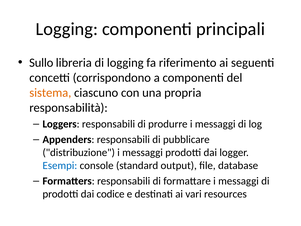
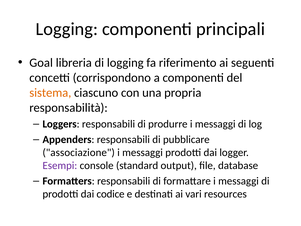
Sullo: Sullo -> Goal (41, 63)
distribuzione: distribuzione -> associazione (79, 152)
Esempi colour: blue -> purple (60, 165)
